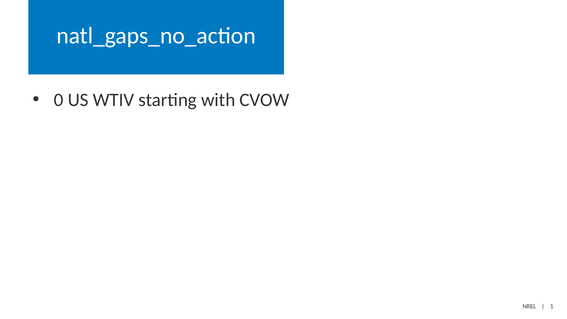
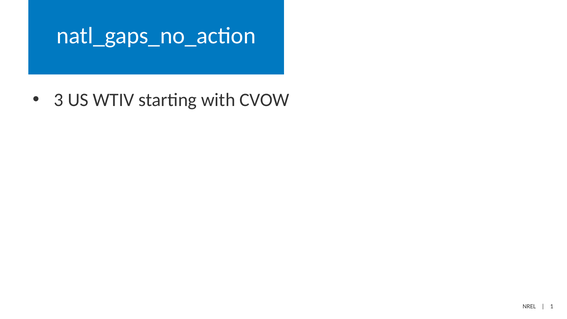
0: 0 -> 3 (59, 100)
